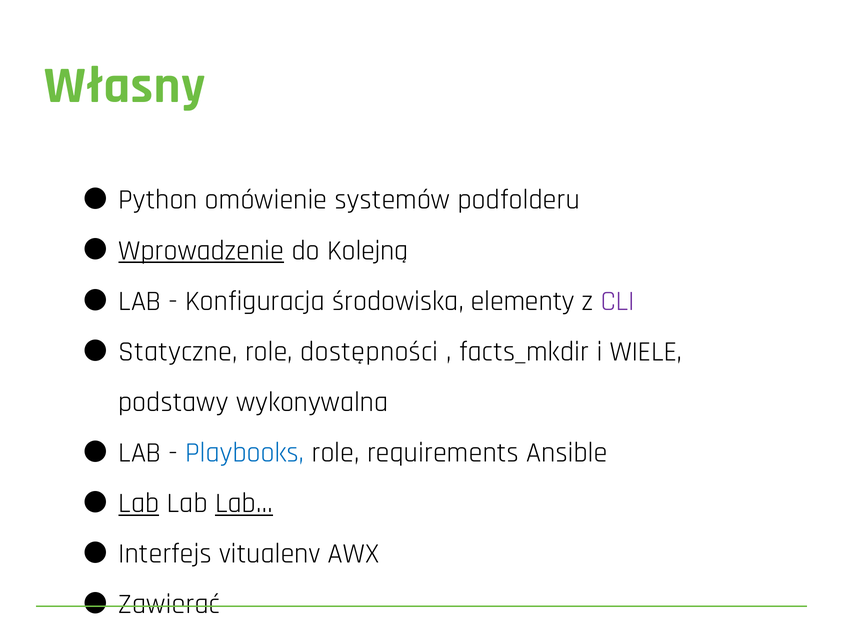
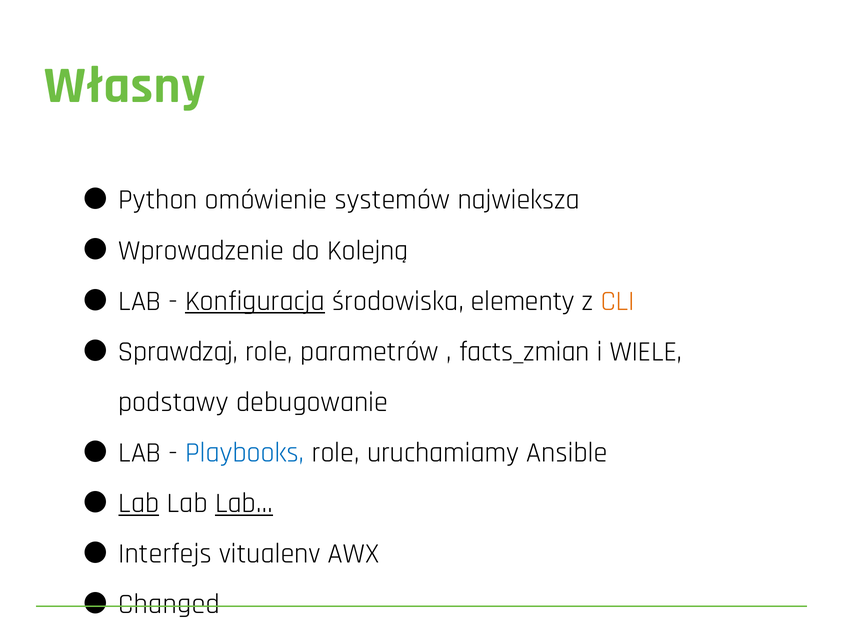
podfolderu: podfolderu -> najwieksza (519, 200)
Wprowadzenie underline: present -> none (201, 250)
Konfiguracja underline: none -> present (255, 301)
CLI colour: purple -> orange (618, 301)
Statyczne: Statyczne -> Sprawdzaj (178, 352)
dostępności: dostępności -> parametrów (370, 352)
facts_mkdir: facts_mkdir -> facts_zmian (524, 352)
wykonywalna: wykonywalna -> debugowanie (312, 402)
requirements: requirements -> uruchamiamy (443, 453)
Zawierać: Zawierać -> Changed (169, 604)
